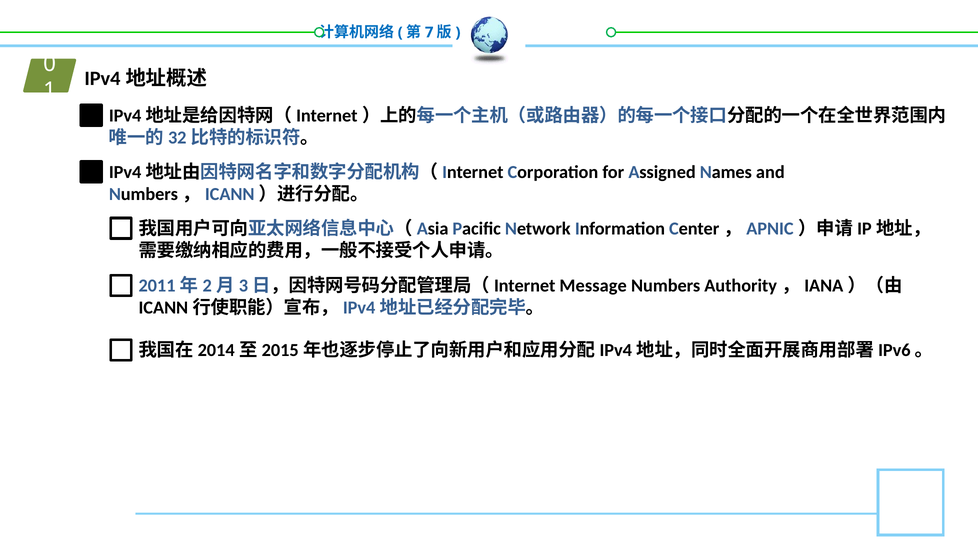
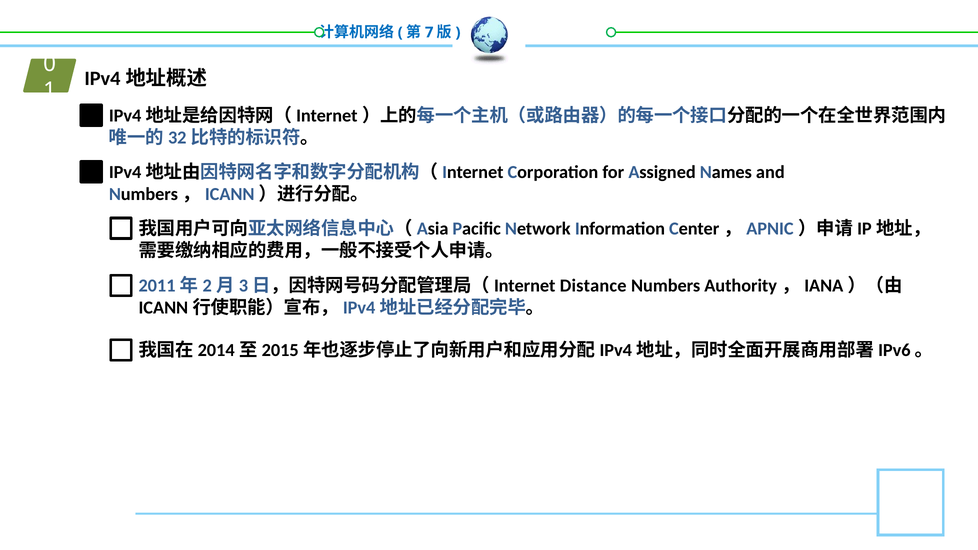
Message: Message -> Distance (593, 286)
